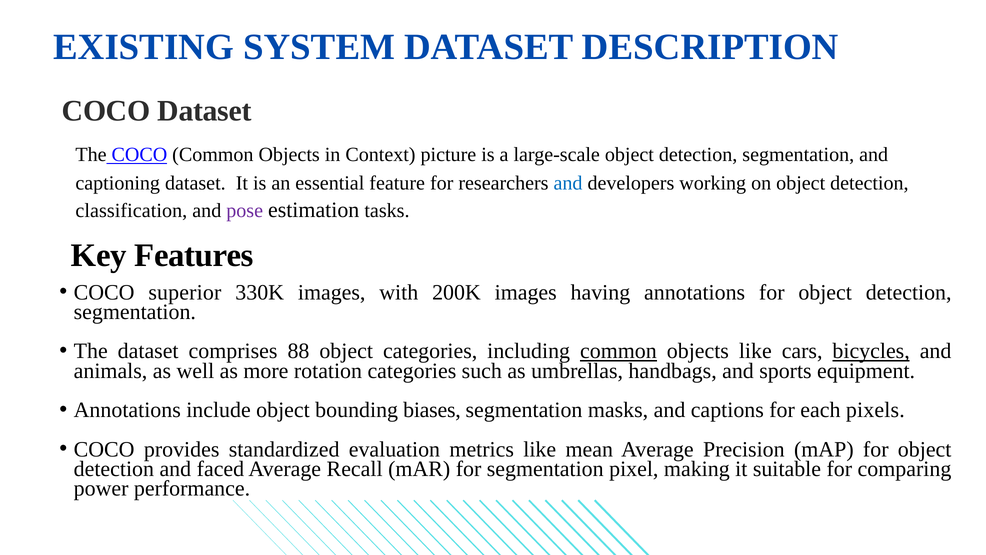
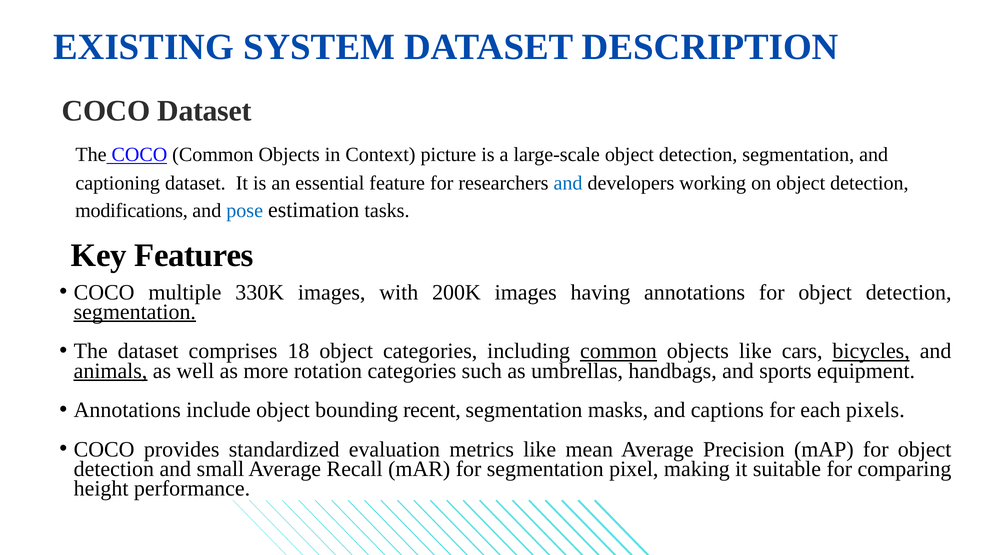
classification: classification -> modifications (131, 211)
pose colour: purple -> blue (245, 211)
superior: superior -> multiple (185, 292)
segmentation underline: none -> present (135, 312)
88: 88 -> 18 (298, 351)
animals underline: none -> present (111, 371)
biases: biases -> recent (432, 410)
faced: faced -> small (220, 469)
power: power -> height (101, 488)
